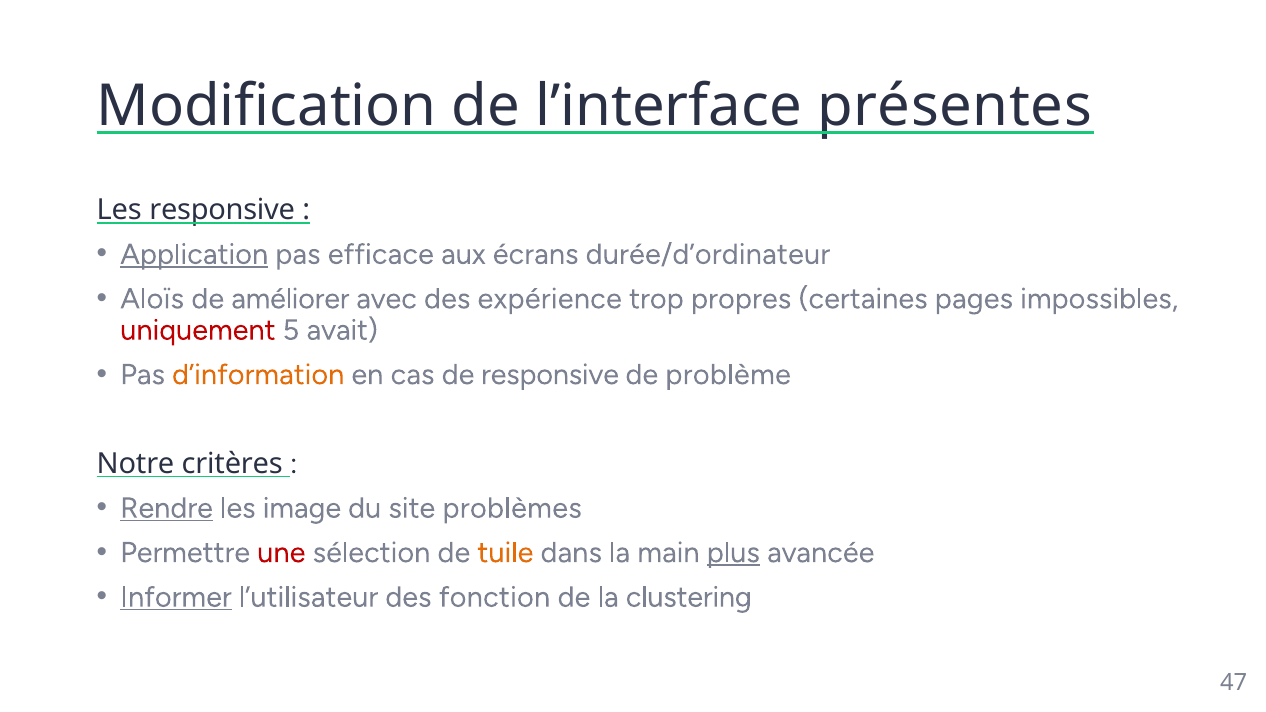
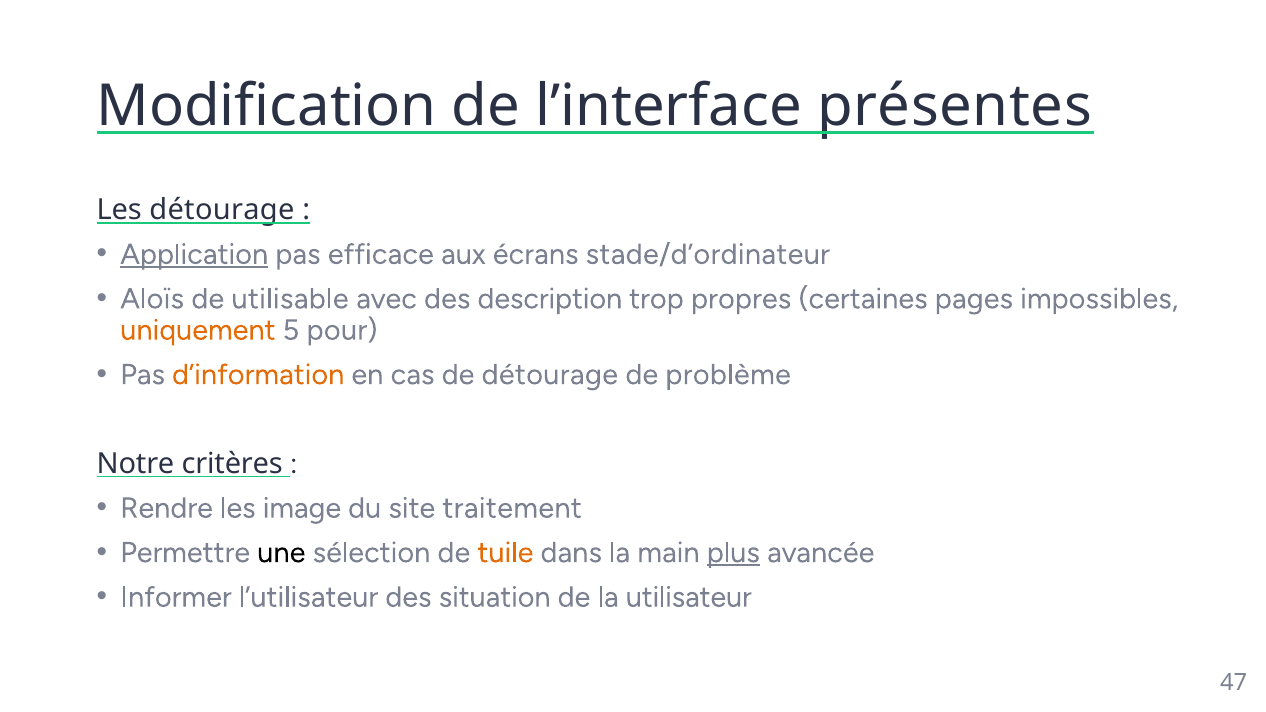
Les responsive: responsive -> détourage (222, 210)
durée/d’ordinateur: durée/d’ordinateur -> stade/d’ordinateur (708, 254)
améliorer: améliorer -> utilisable (290, 299)
expérience: expérience -> description (550, 299)
uniquement colour: red -> orange (198, 330)
avait: avait -> pour (342, 330)
de responsive: responsive -> détourage (550, 375)
Rendre underline: present -> none (167, 508)
problèmes: problèmes -> traitement (512, 508)
une colour: red -> black (281, 553)
Informer underline: present -> none (176, 597)
fonction: fonction -> situation (495, 597)
clustering: clustering -> utilisateur (689, 597)
